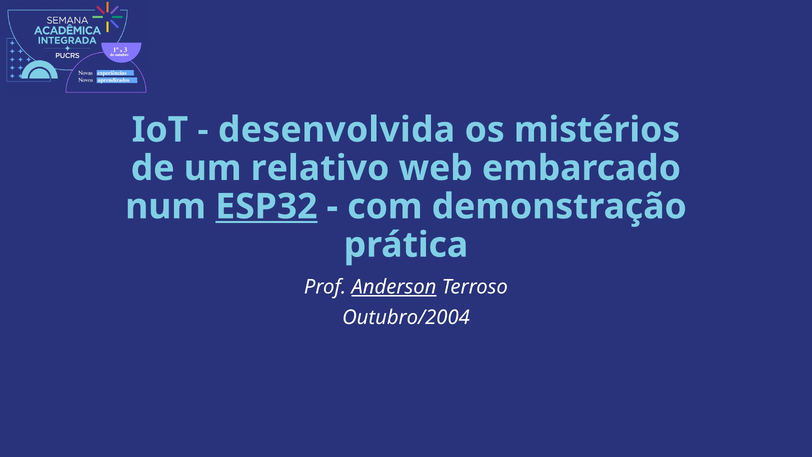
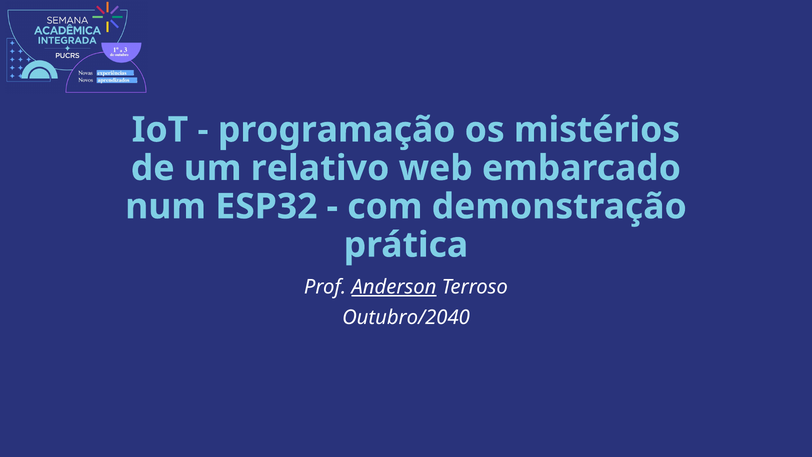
desenvolvida: desenvolvida -> programação (337, 130)
ESP32 underline: present -> none (266, 207)
Outubro/2004: Outubro/2004 -> Outubro/2040 (406, 317)
